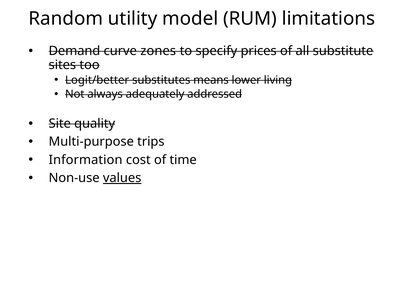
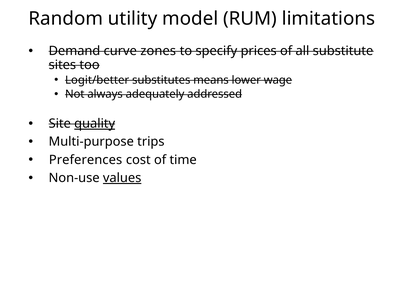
living: living -> wage (278, 80)
quality underline: none -> present (95, 124)
Information: Information -> Preferences (86, 160)
